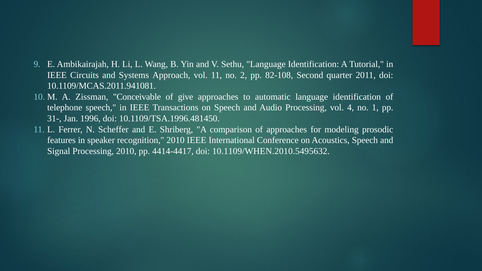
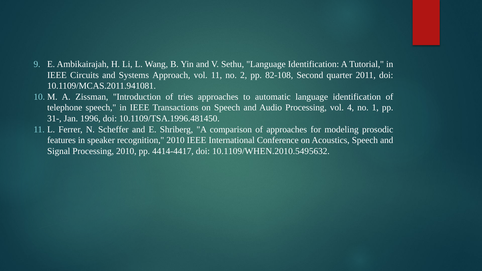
Conceivable: Conceivable -> Introduction (137, 97)
give: give -> tries (186, 97)
